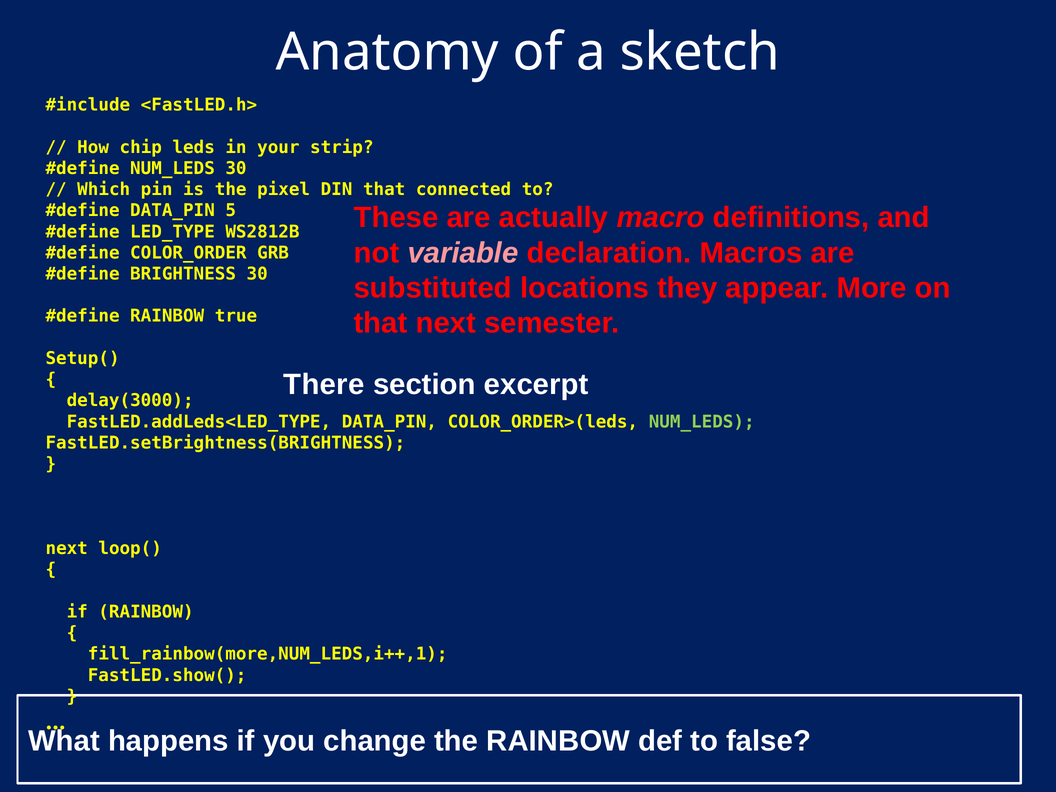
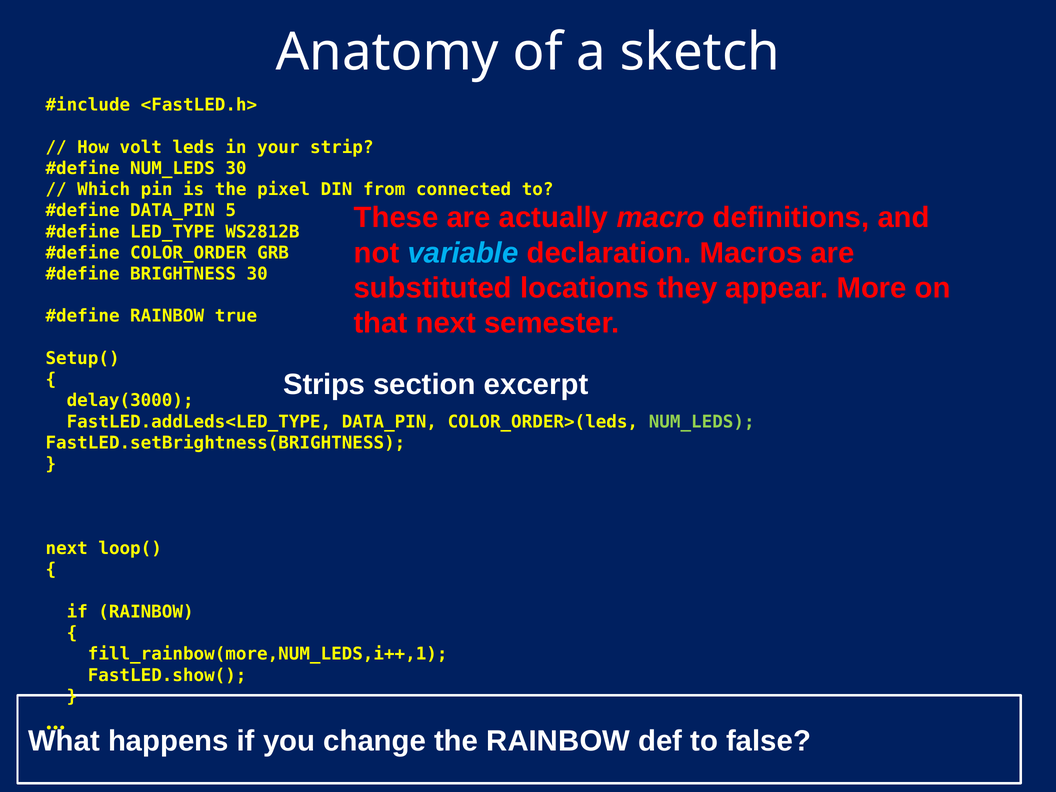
chip: chip -> volt (141, 147)
DIN that: that -> from (384, 189)
variable colour: pink -> light blue (463, 253)
There: There -> Strips (324, 385)
